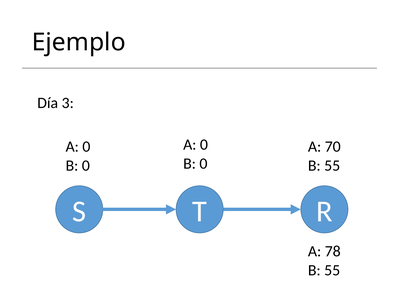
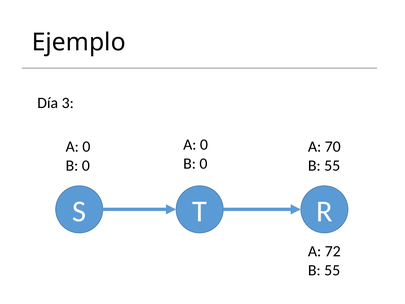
78: 78 -> 72 (333, 251)
